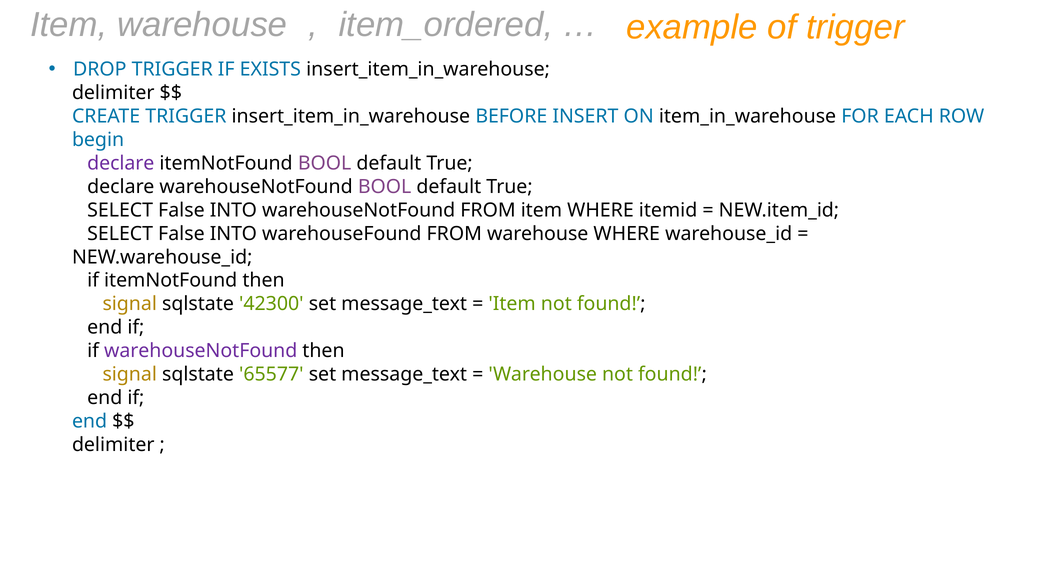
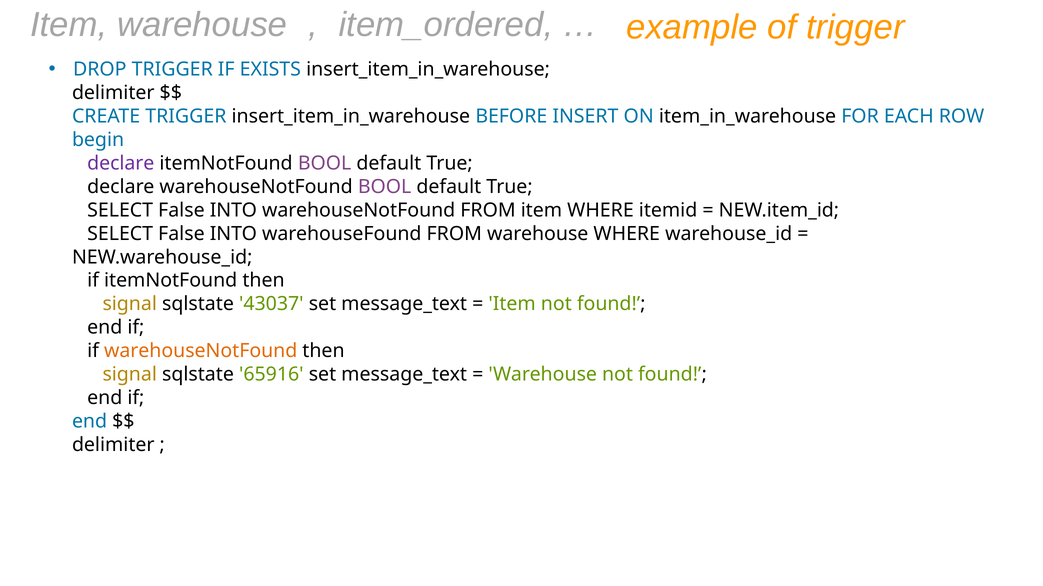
42300: 42300 -> 43037 (271, 304)
warehouseNotFound colour: purple -> orange (201, 351)
65577: 65577 -> 65916 (271, 375)
